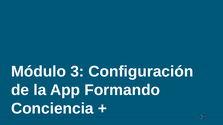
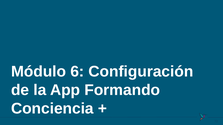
3: 3 -> 6 (77, 72)
